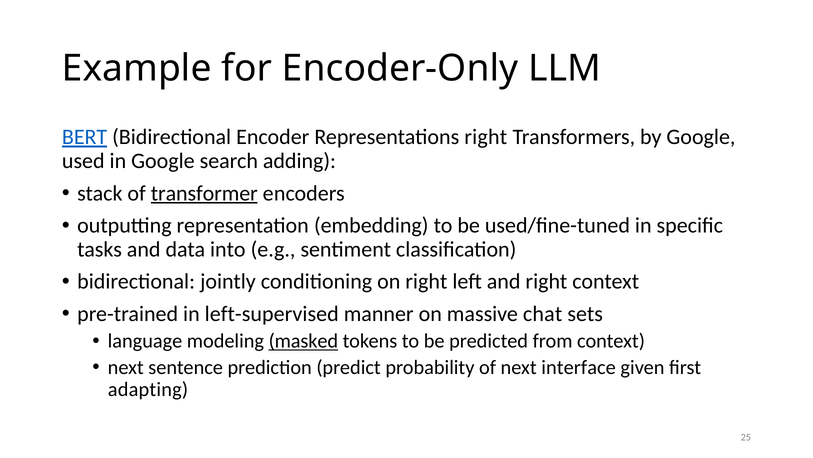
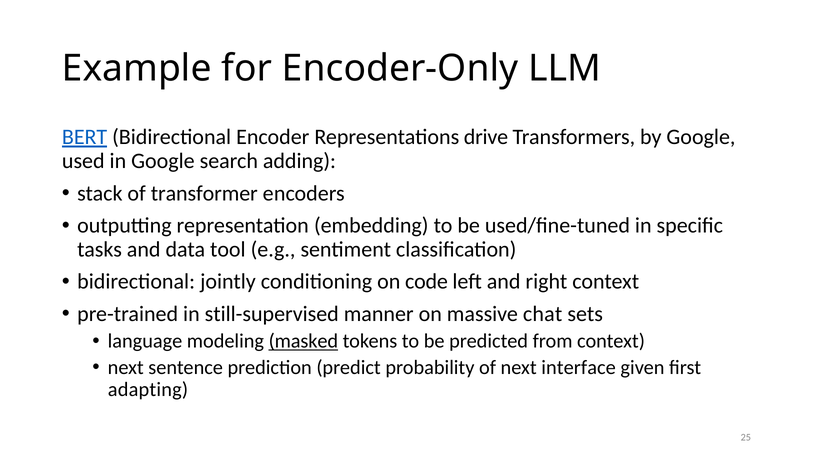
Representations right: right -> drive (486, 137)
transformer underline: present -> none (204, 193)
into: into -> tool (228, 249)
on right: right -> code (426, 281)
left-supervised: left-supervised -> still-supervised (272, 313)
